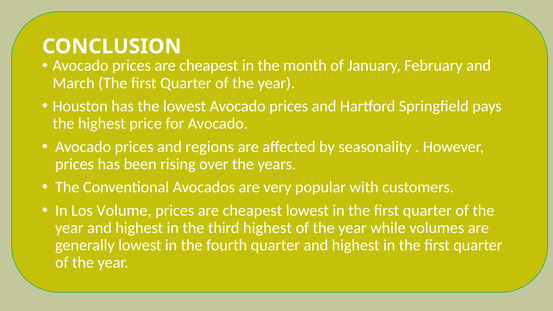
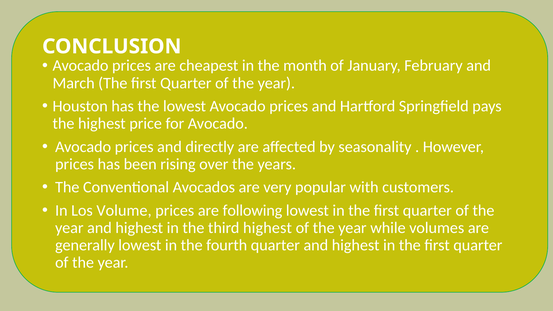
regions: regions -> directly (210, 147)
cheapest: cheapest -> following (252, 210)
